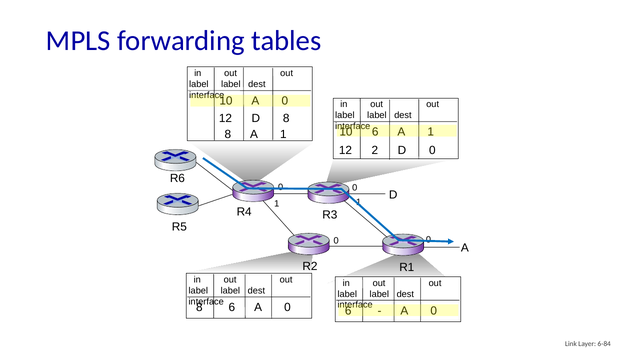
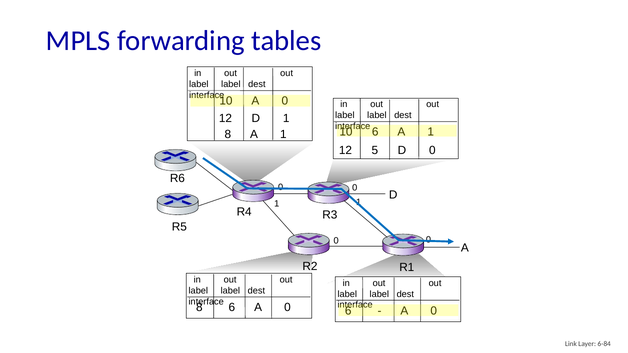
D 8: 8 -> 1 (286, 119)
2: 2 -> 5 (375, 150)
